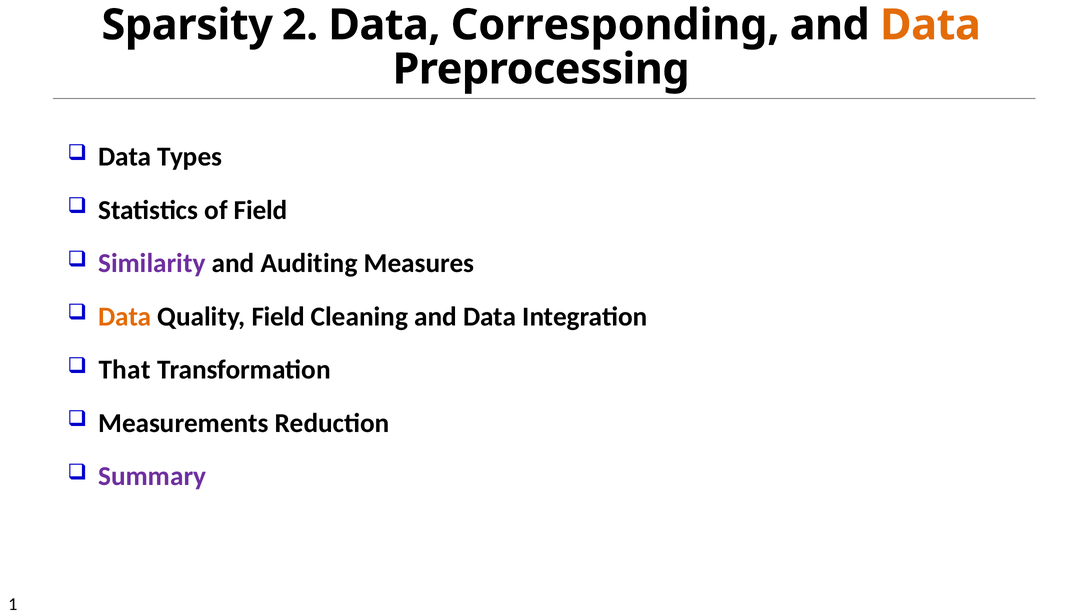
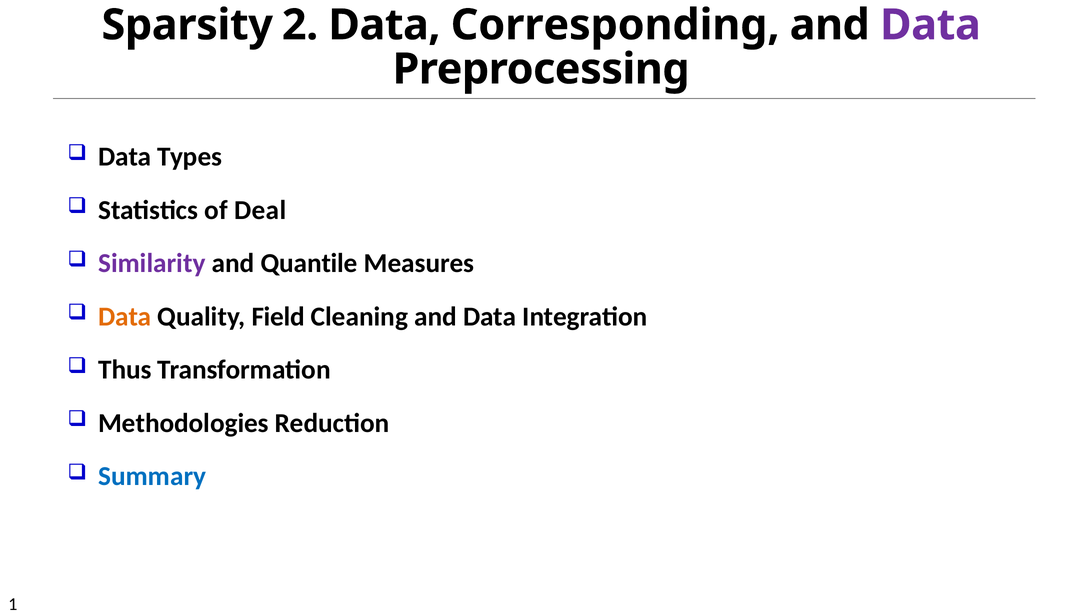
Data colour: orange -> purple (930, 25)
of Field: Field -> Deal (260, 210)
Auditing: Auditing -> Quantile (309, 263)
That: That -> Thus (125, 370)
Measurements: Measurements -> Methodologies (183, 423)
Summary colour: purple -> blue (152, 476)
